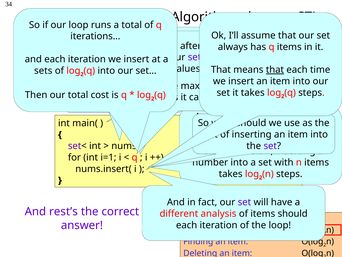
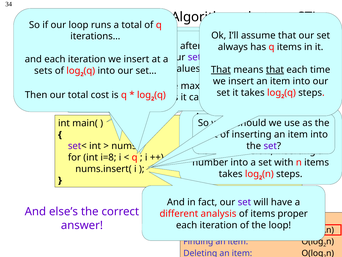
That underline: none -> present (221, 70)
i=1: i=1 -> i=8 (108, 157)
rest’s: rest’s -> else’s (63, 211)
should: should -> proper (293, 213)
